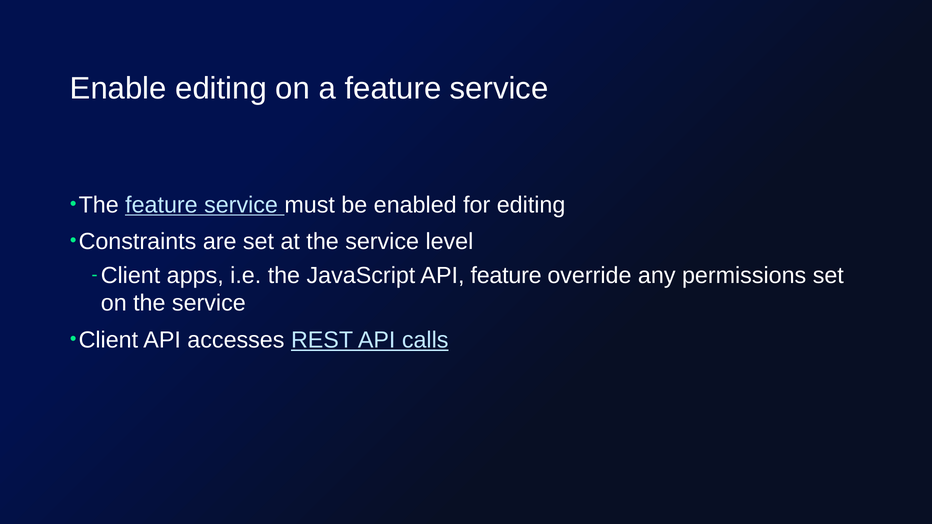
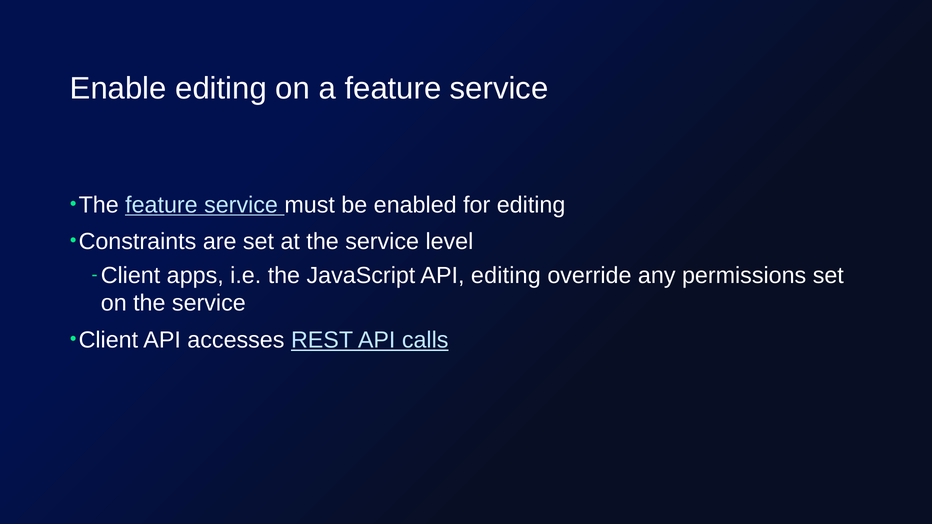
API feature: feature -> editing (506, 275)
